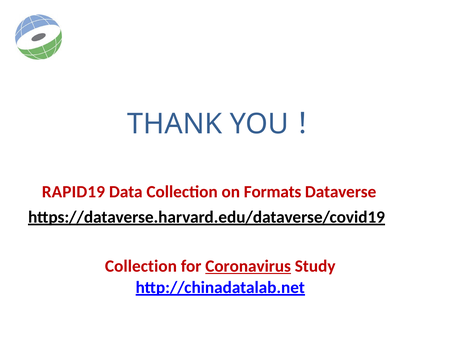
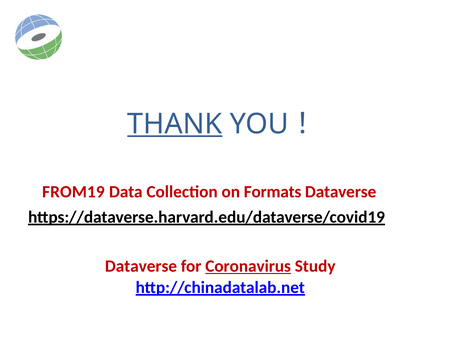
THANK underline: none -> present (175, 124)
RAPID19: RAPID19 -> FROM19 (73, 192)
Collection: Collection -> Dataverse (141, 266)
